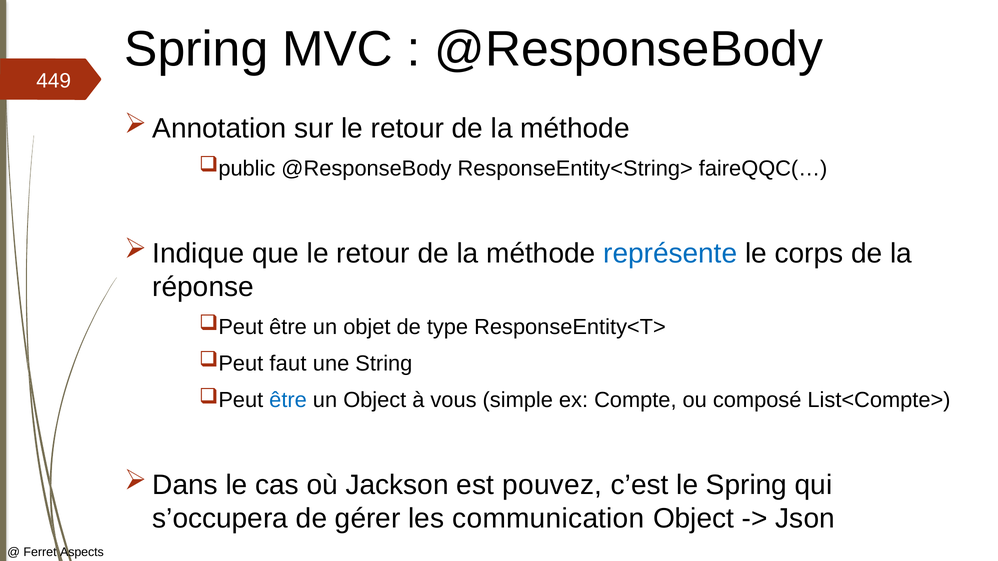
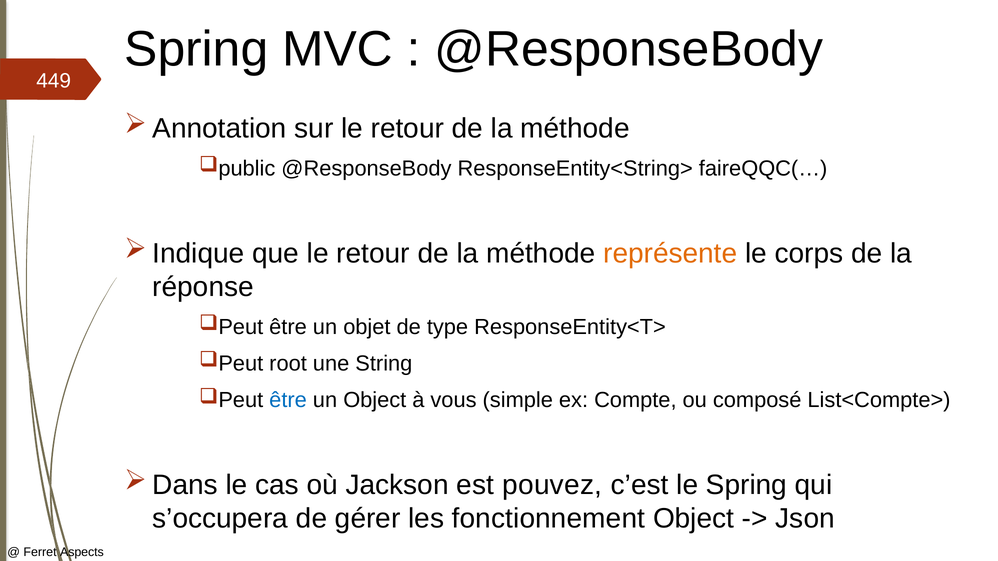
représente colour: blue -> orange (670, 253)
faut: faut -> root (288, 364)
communication: communication -> fonctionnement (548, 519)
